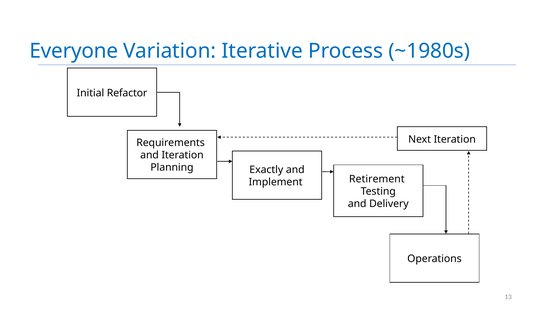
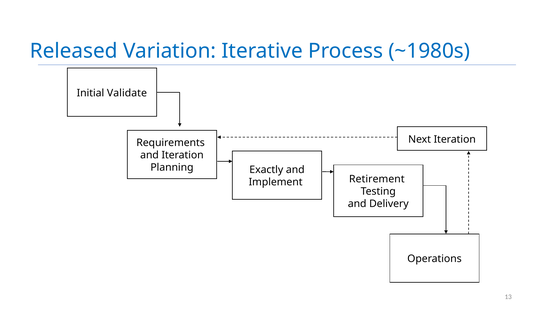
Everyone: Everyone -> Released (74, 51)
Refactor: Refactor -> Validate (127, 93)
